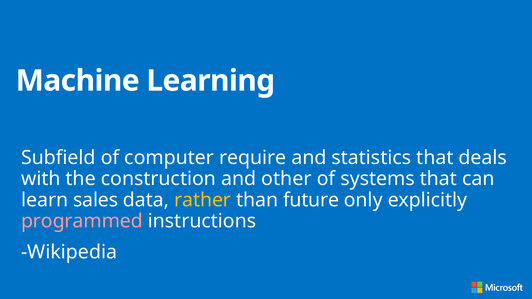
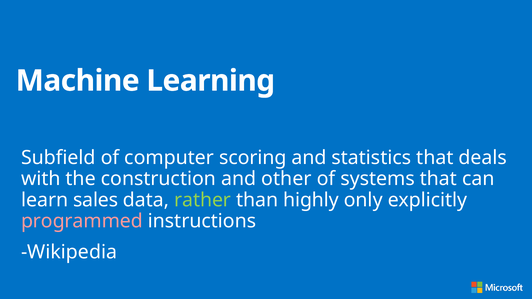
require: require -> scoring (253, 158)
rather colour: yellow -> light green (203, 200)
future: future -> highly (311, 200)
